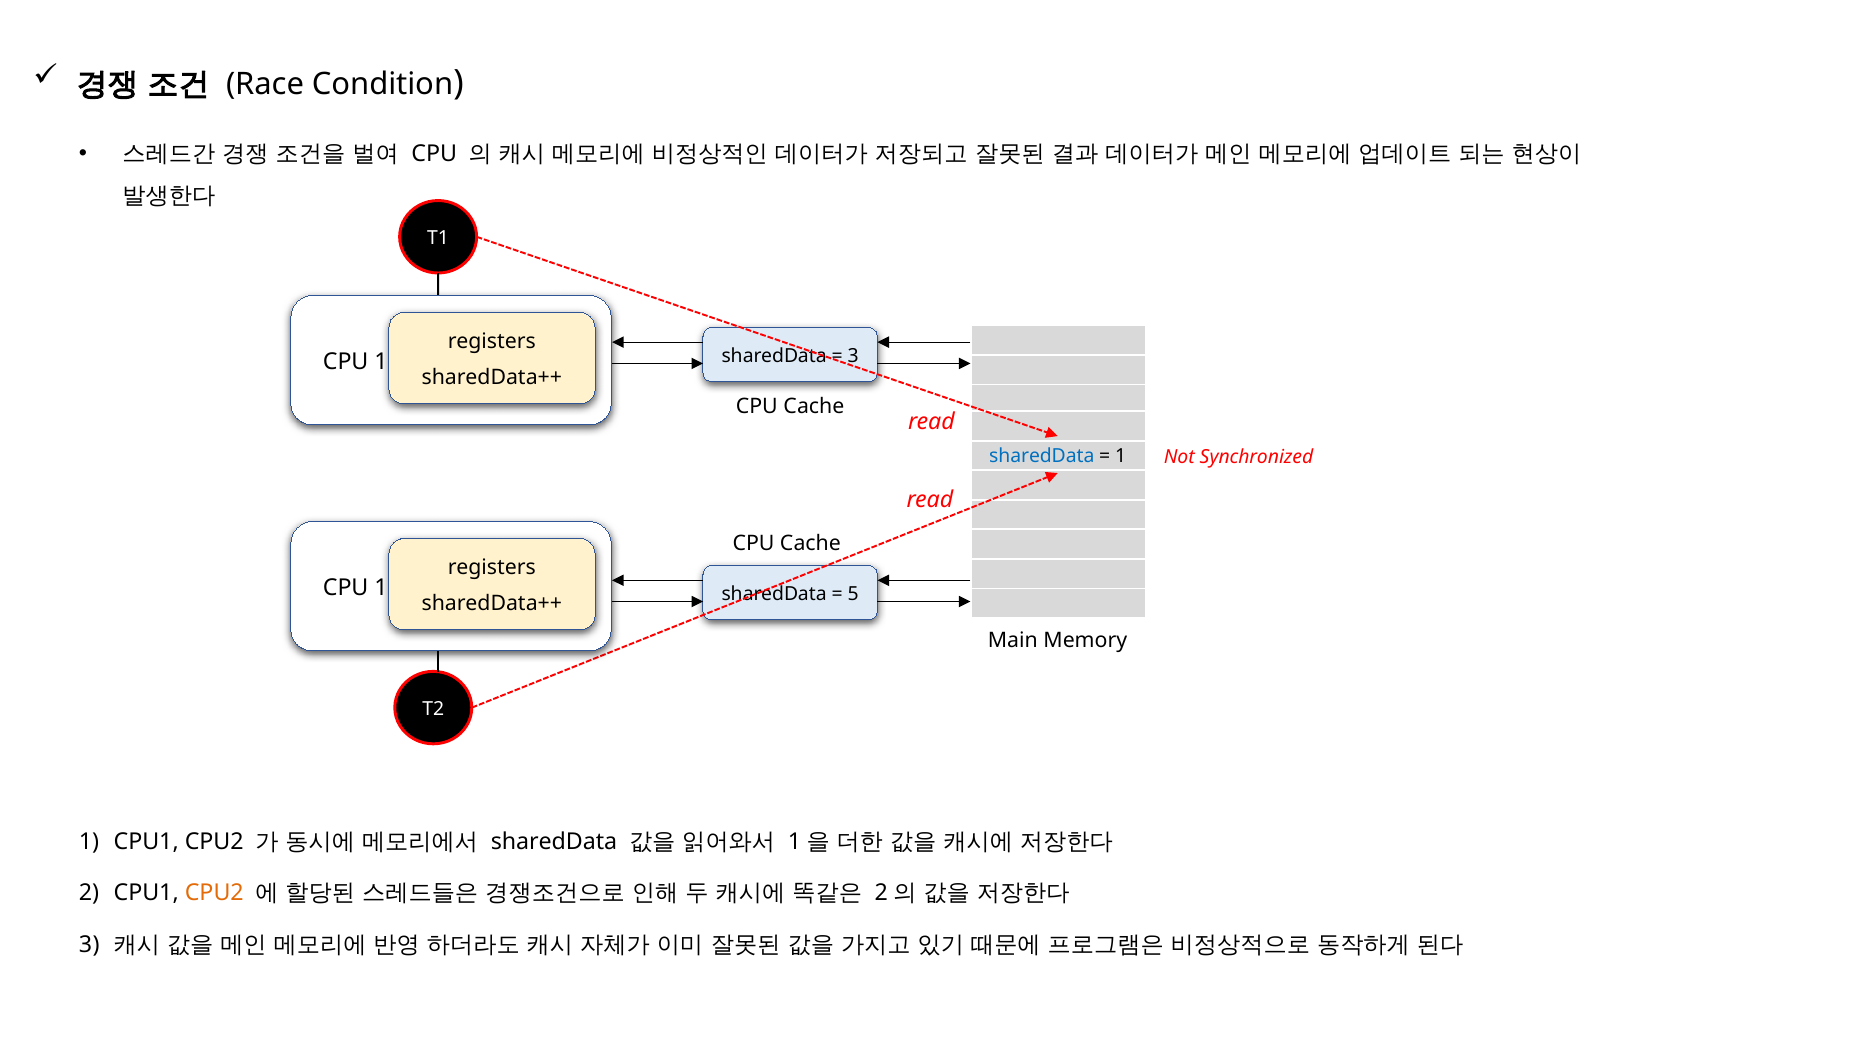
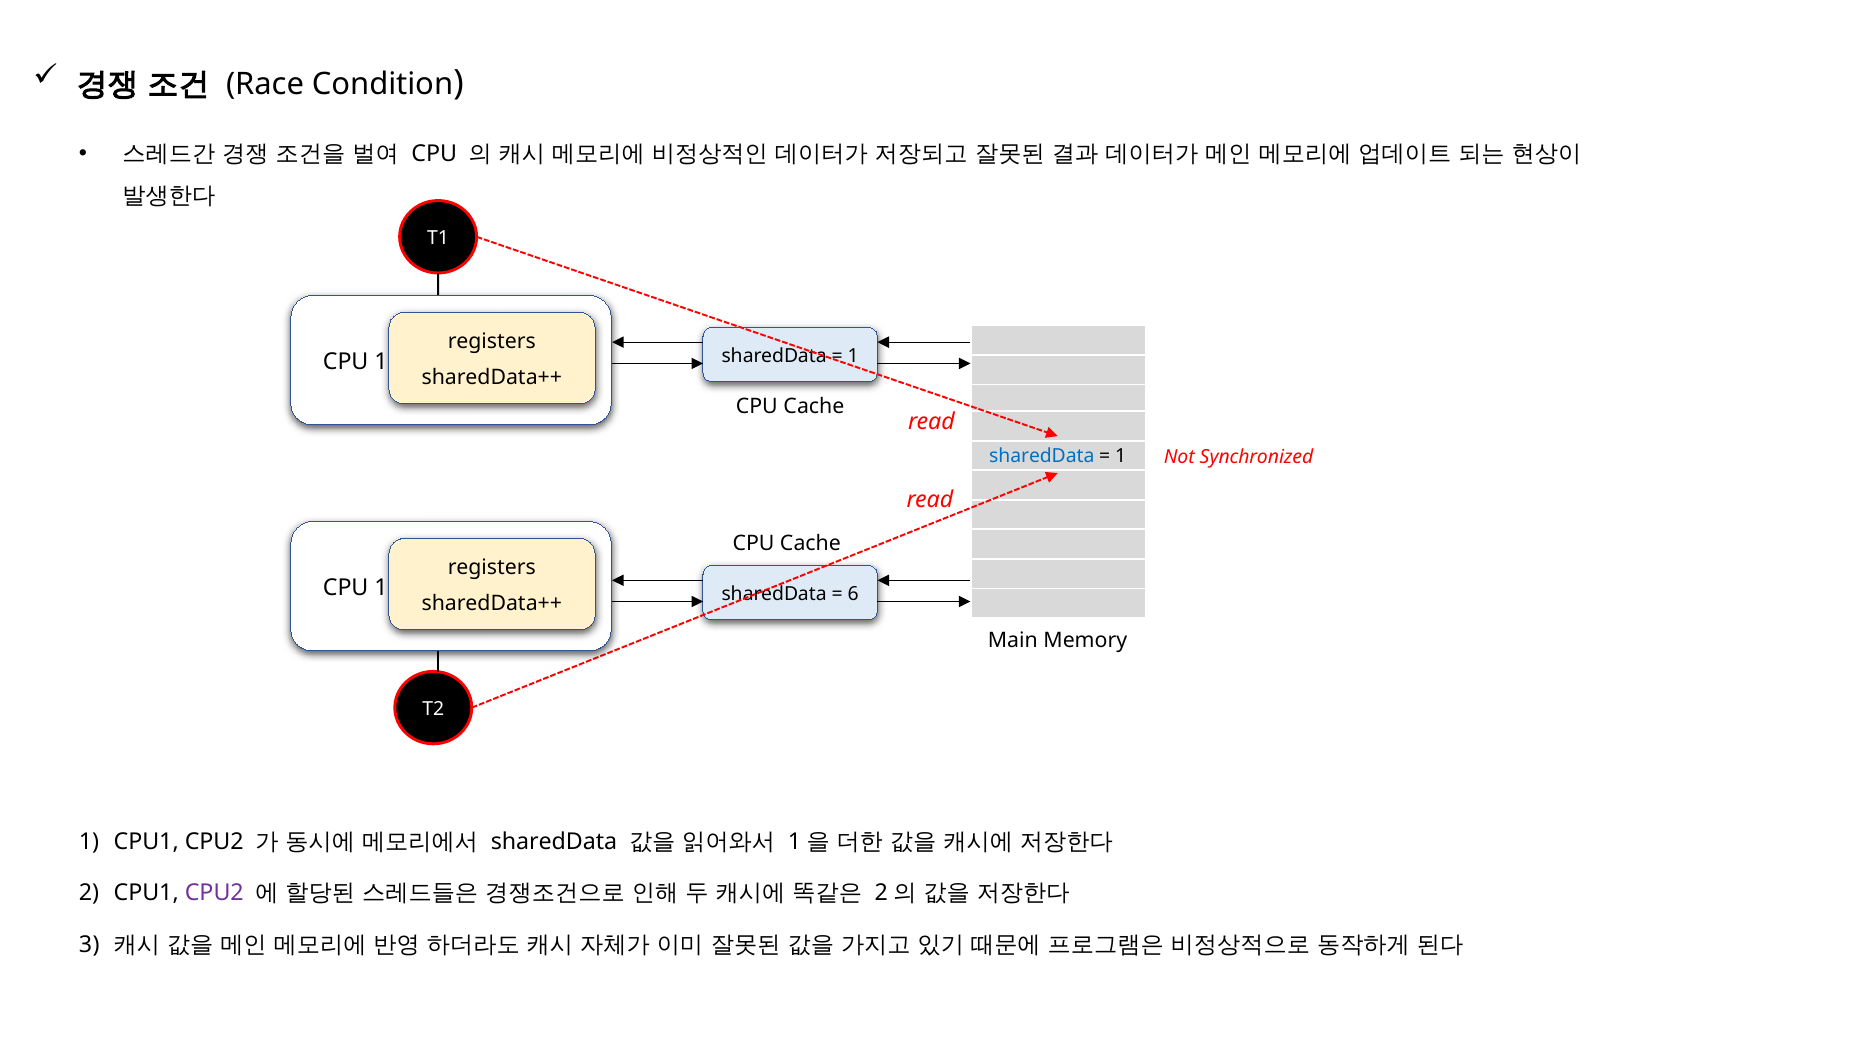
3: 3 -> 1 (853, 356)
5: 5 -> 6 (853, 594)
CPU2 colour: orange -> purple (214, 893)
